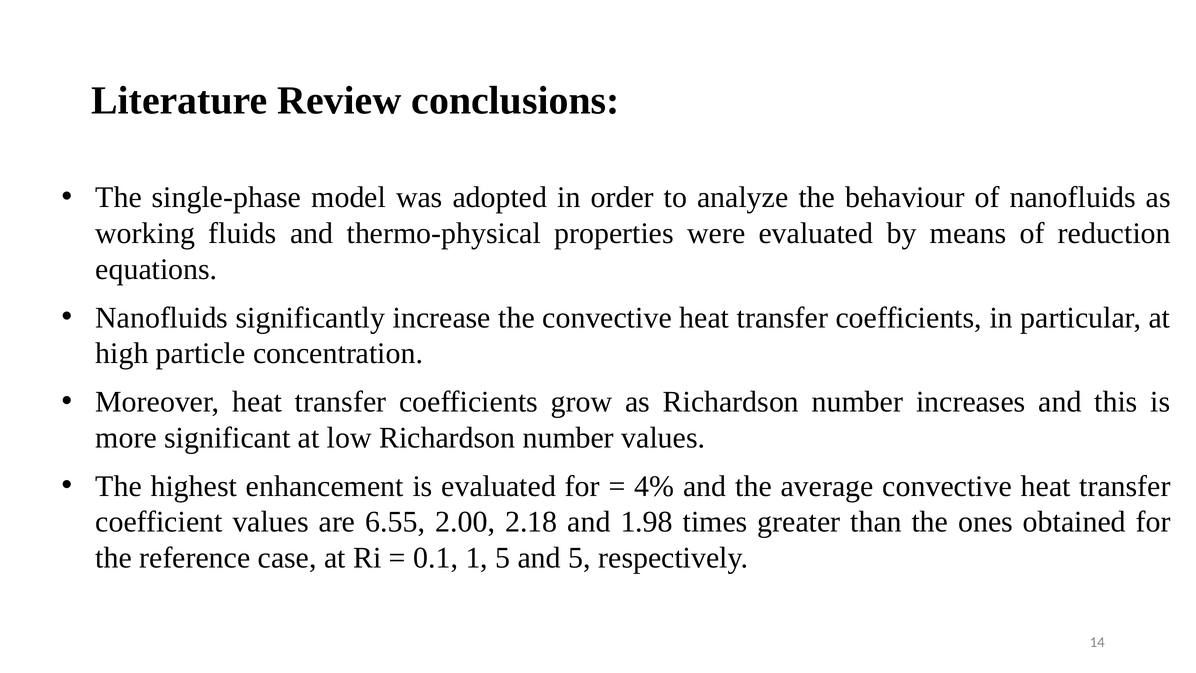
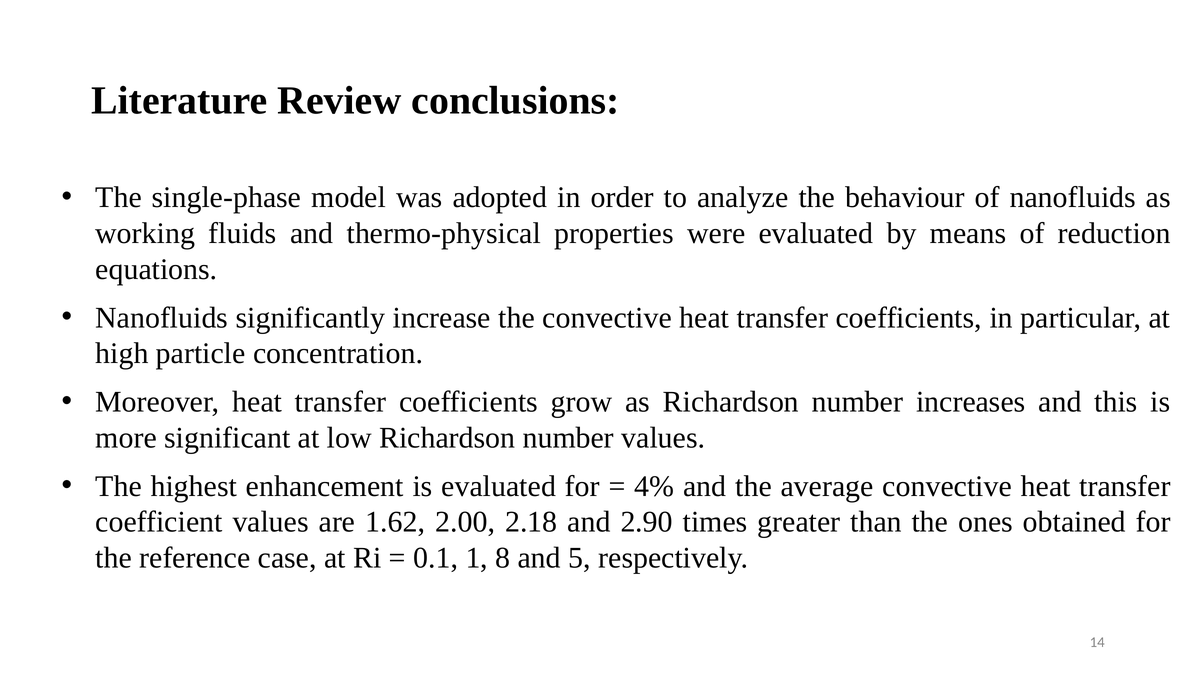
6.55: 6.55 -> 1.62 (395, 522)
1.98: 1.98 -> 2.90 (647, 522)
1 5: 5 -> 8 (503, 558)
